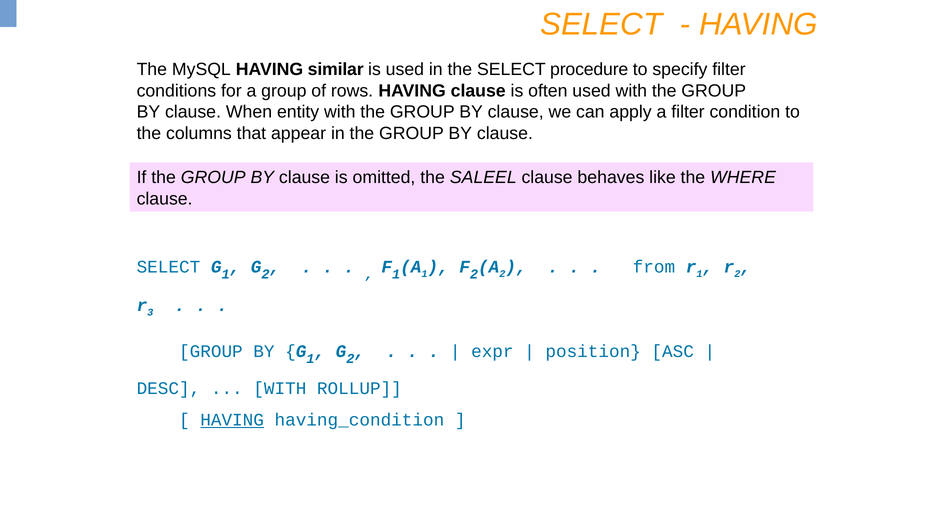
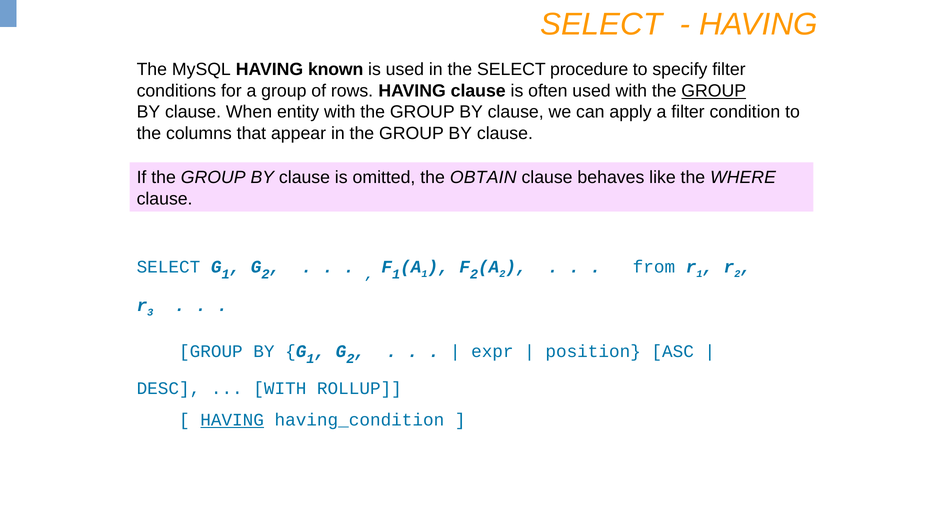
similar: similar -> known (336, 70)
GROUP underline: none -> present (714, 91)
SALEEL: SALEEL -> OBTAIN (483, 178)
